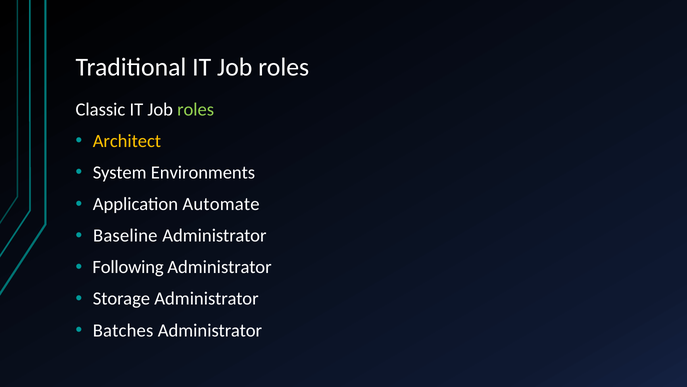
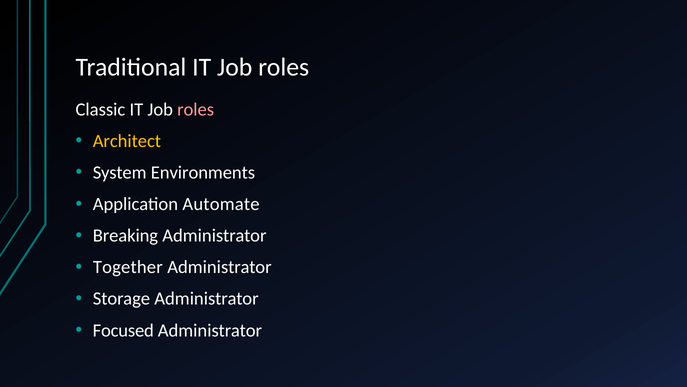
roles colour: light green -> pink (196, 109)
Baseline: Baseline -> Breaking (125, 235)
Following: Following -> Together (128, 267)
Batches: Batches -> Focused (123, 330)
